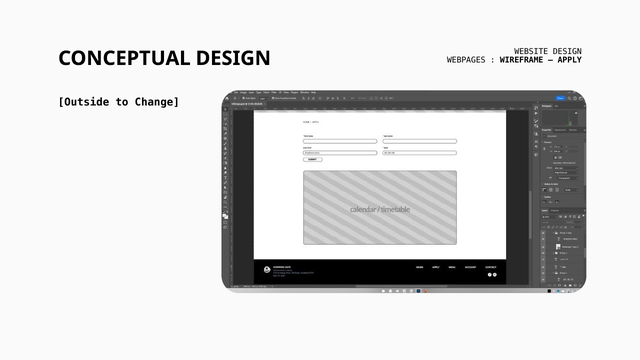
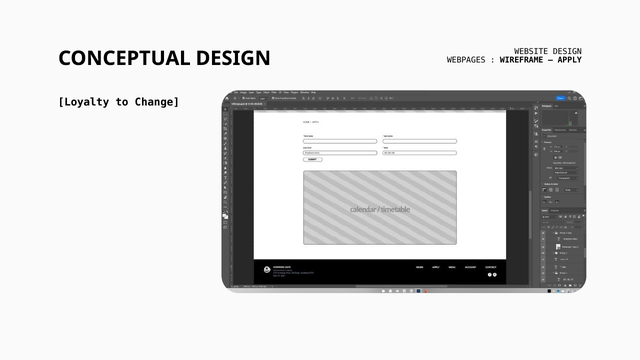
Outside: Outside -> Loyalty (84, 102)
